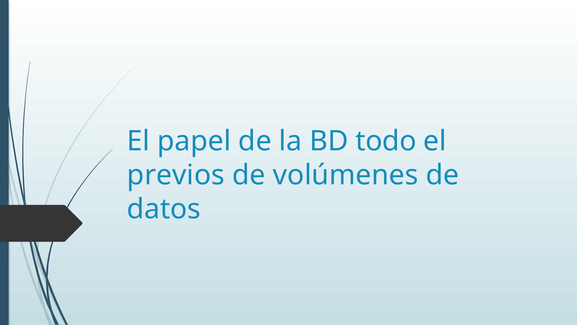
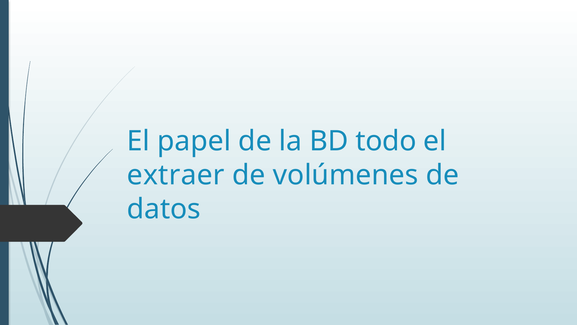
previos: previos -> extraer (176, 175)
